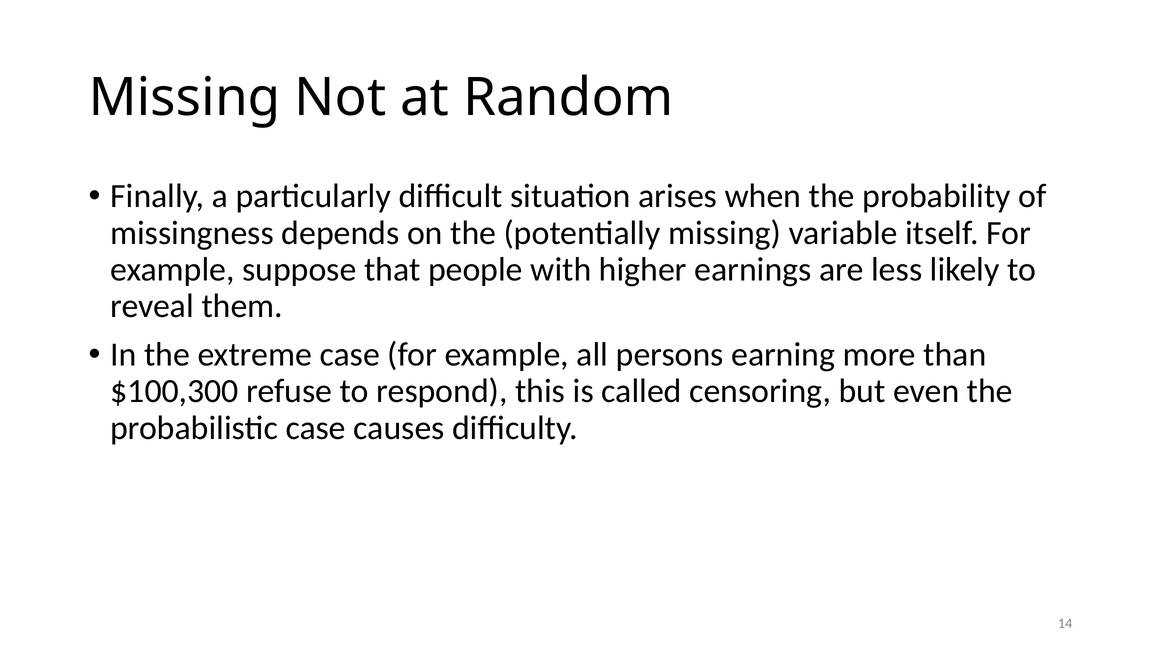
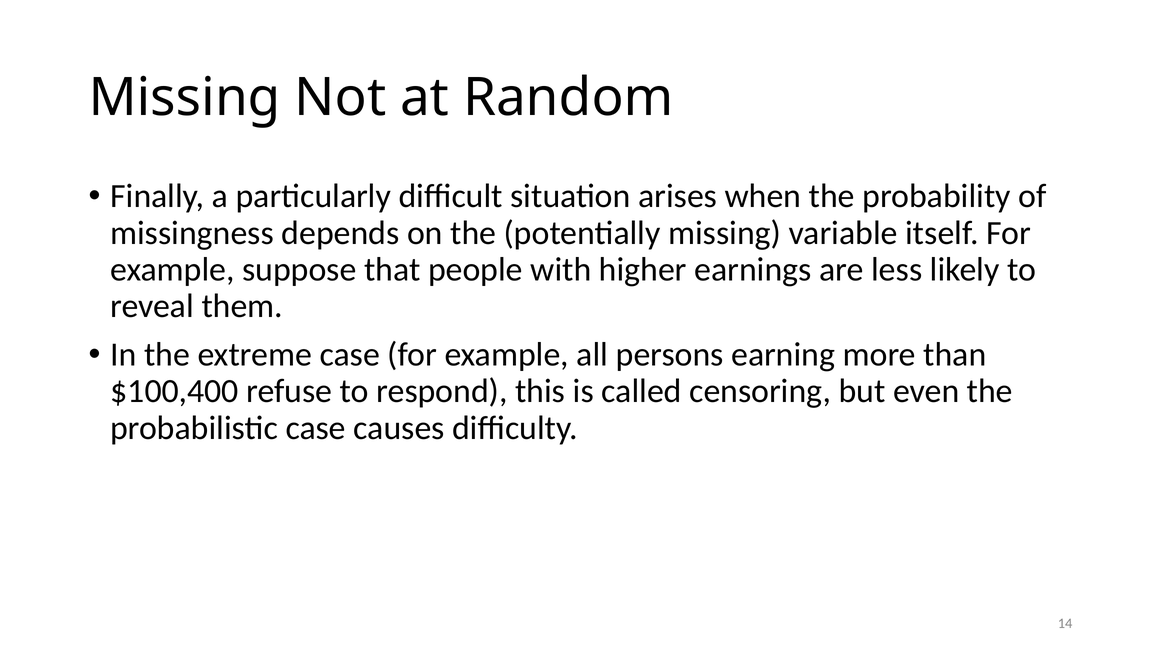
$100,300: $100,300 -> $100,400 (174, 391)
